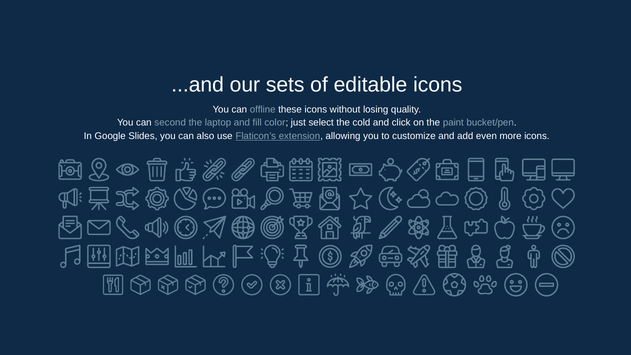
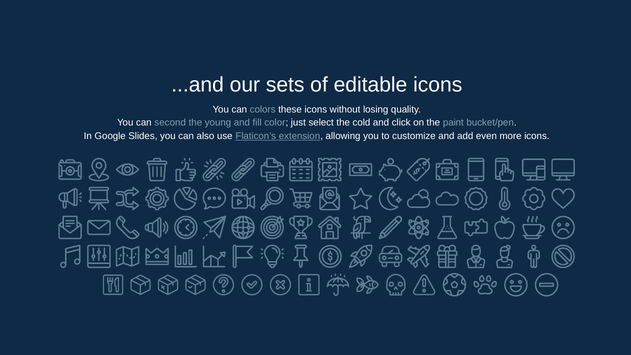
offline: offline -> colors (263, 109)
laptop: laptop -> young (218, 123)
